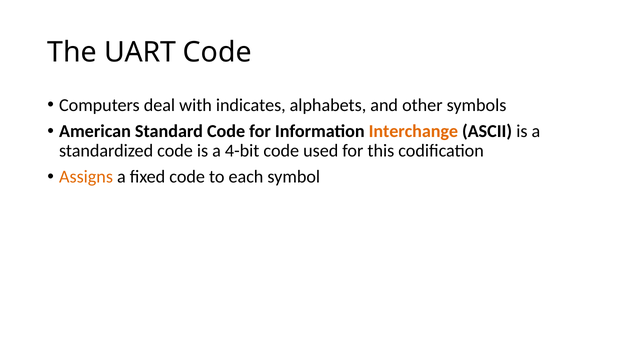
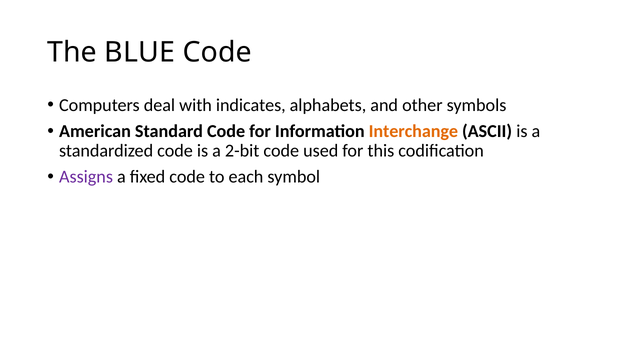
UART: UART -> BLUE (140, 52)
4-bit: 4-bit -> 2-bit (242, 151)
Assigns colour: orange -> purple (86, 177)
